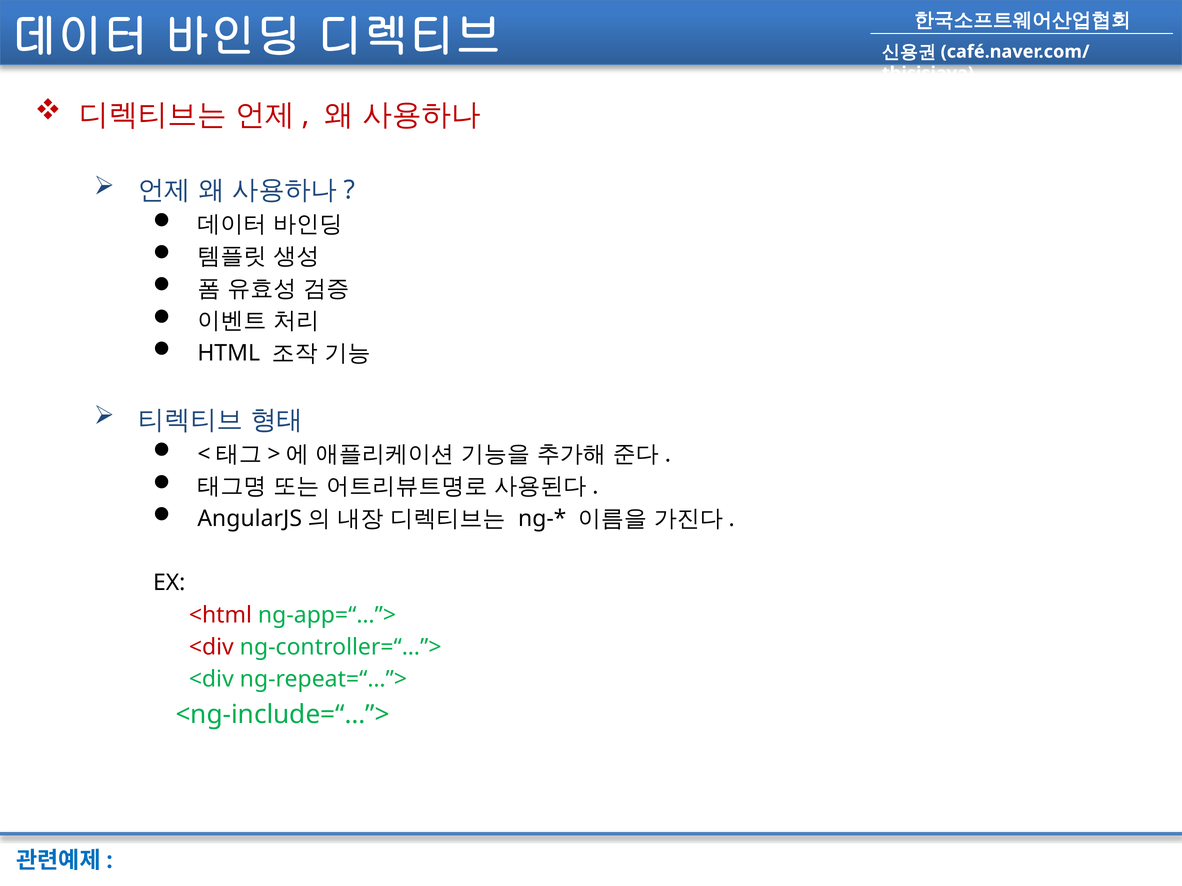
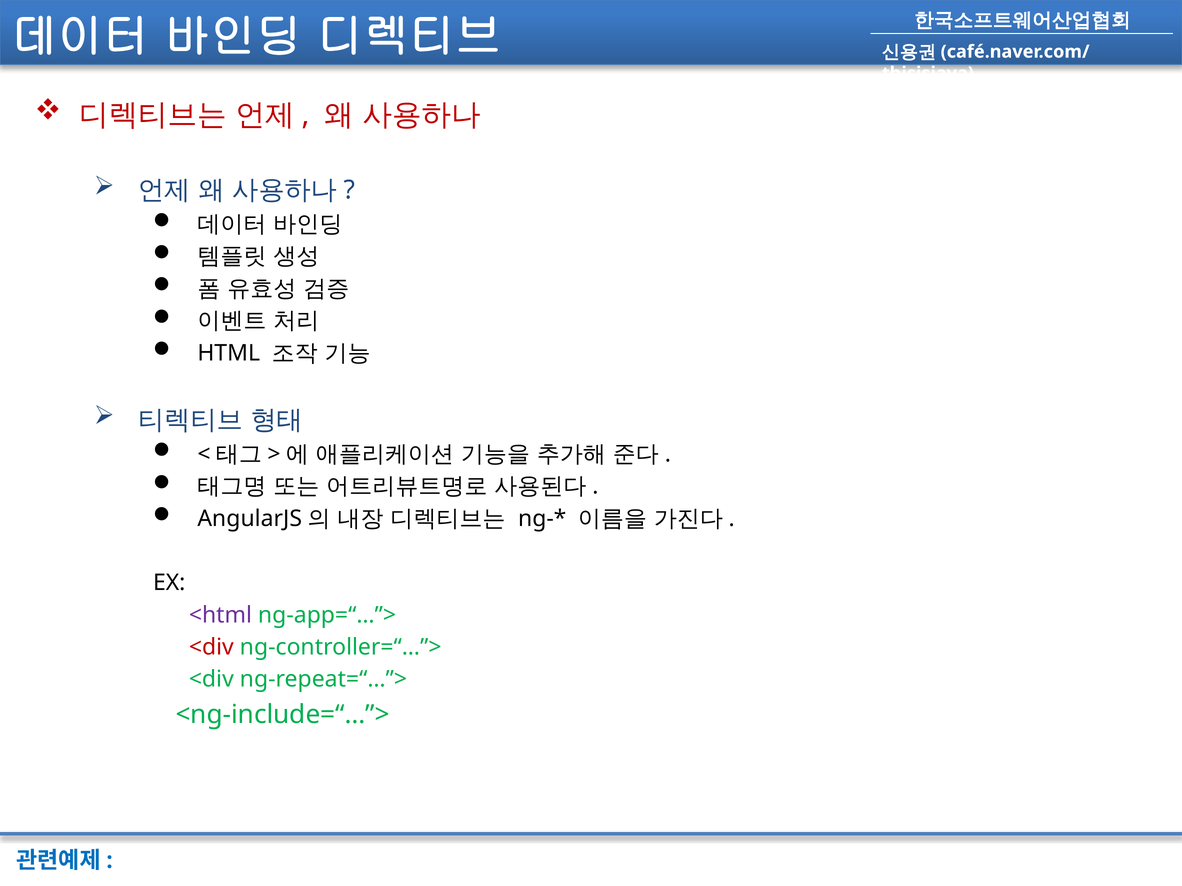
<html colour: red -> purple (220, 615)
